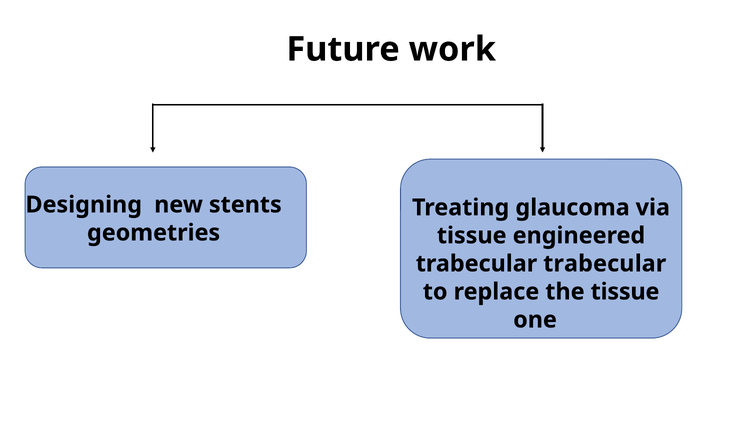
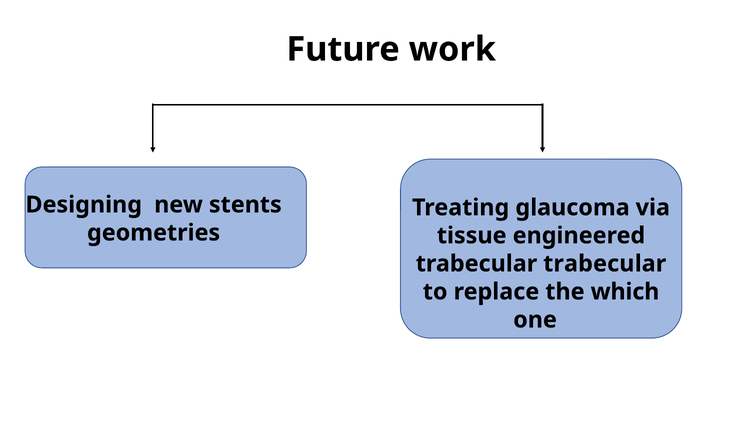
the tissue: tissue -> which (625, 292)
